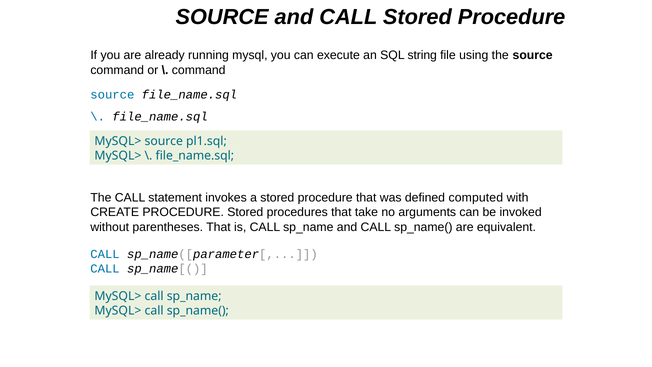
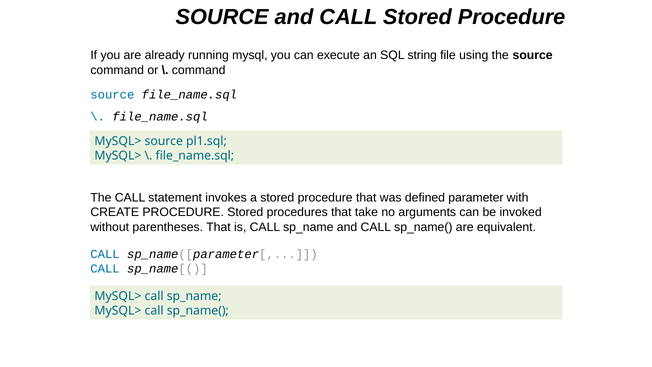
computed: computed -> parameter (476, 198)
